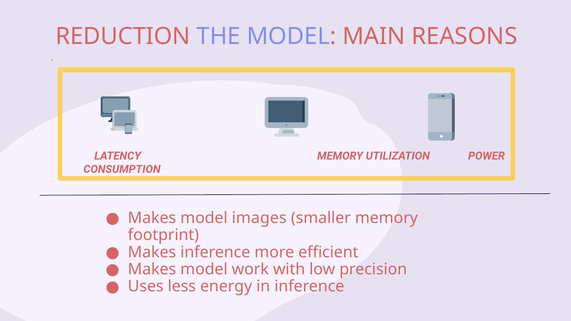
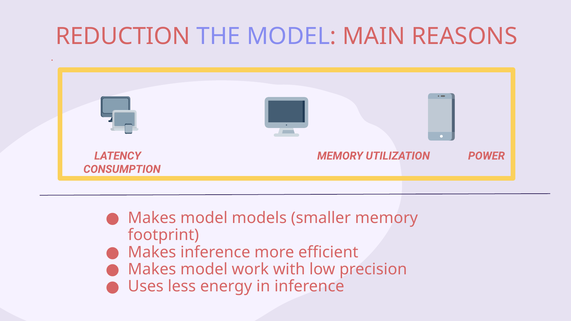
images: images -> models (259, 218)
